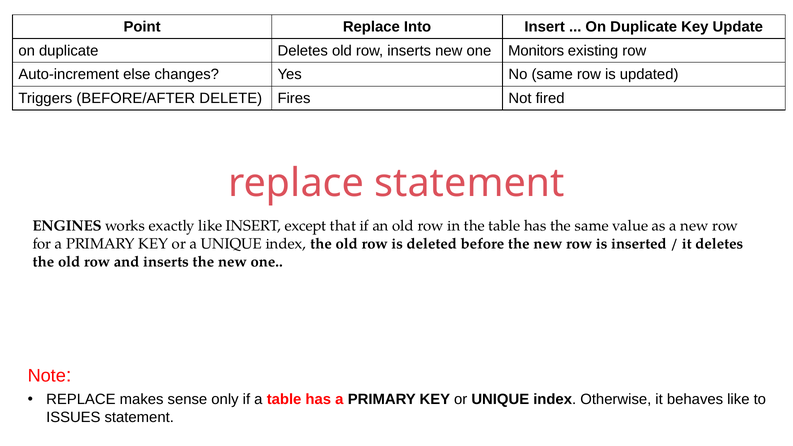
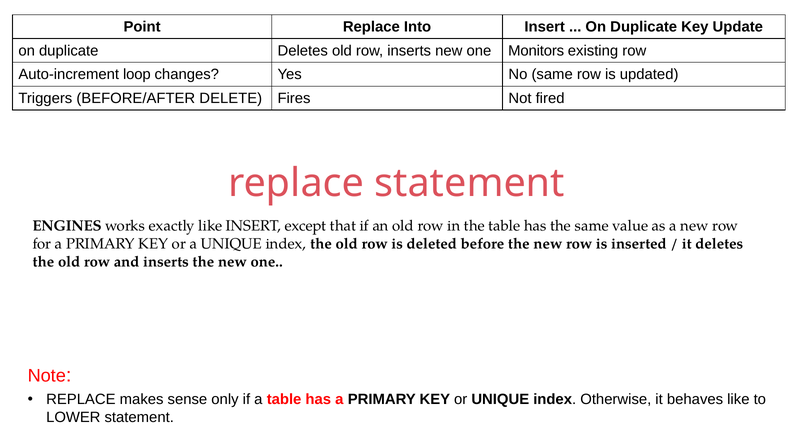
else: else -> loop (137, 75)
ISSUES: ISSUES -> LOWER (73, 417)
